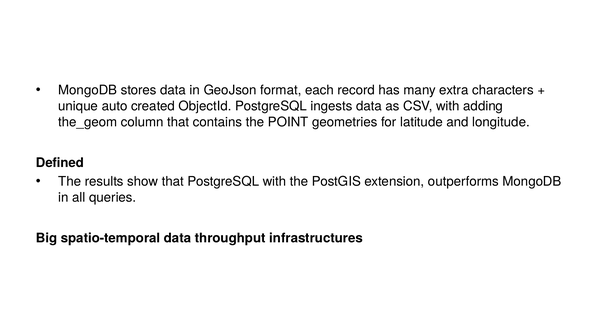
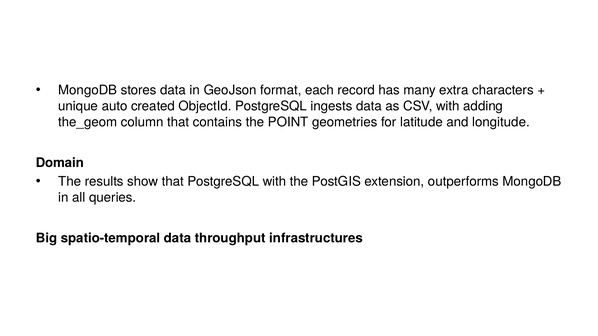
Defined: Defined -> Domain (60, 163)
